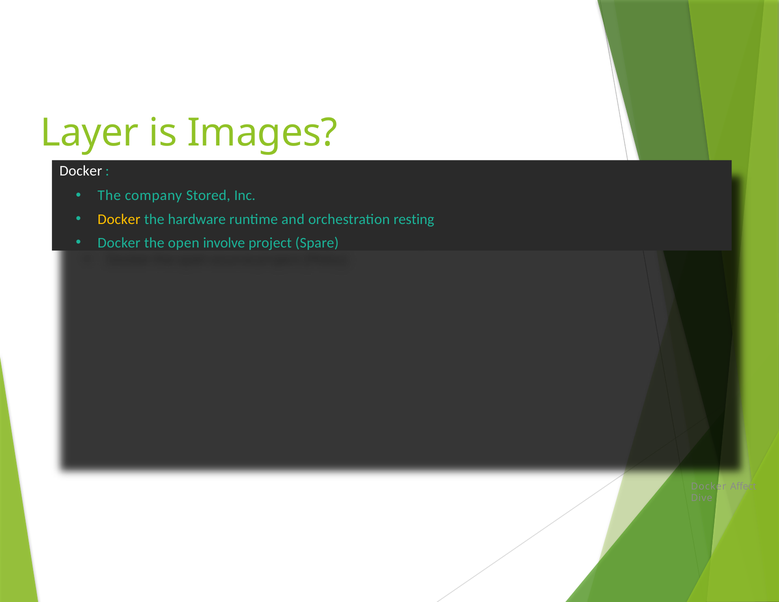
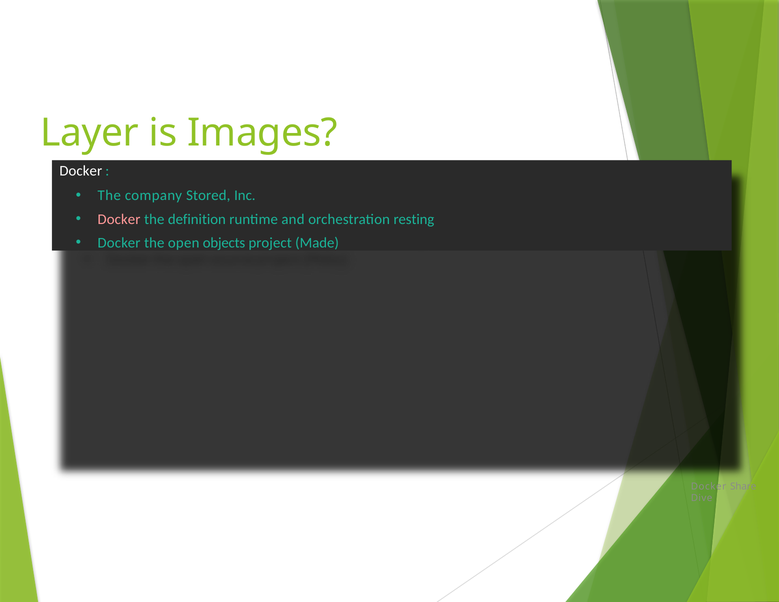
Docker colour: yellow -> pink (119, 219)
hardware: hardware -> definition (197, 219)
involve: involve -> objects (224, 243)
Spare: Spare -> Made (317, 243)
Affect: Affect -> Share (743, 487)
